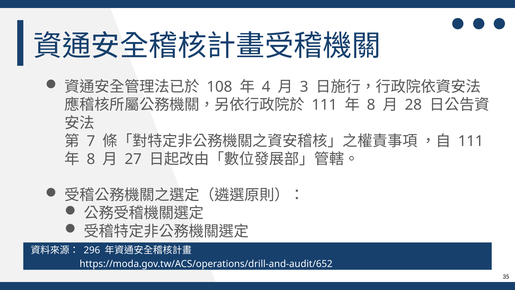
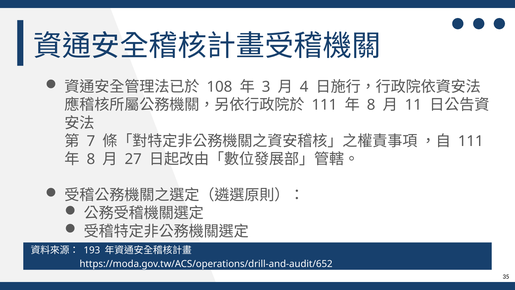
4: 4 -> 3 (266, 87)
3: 3 -> 4 (304, 87)
28: 28 -> 11 (413, 105)
296: 296 -> 193 (92, 250)
